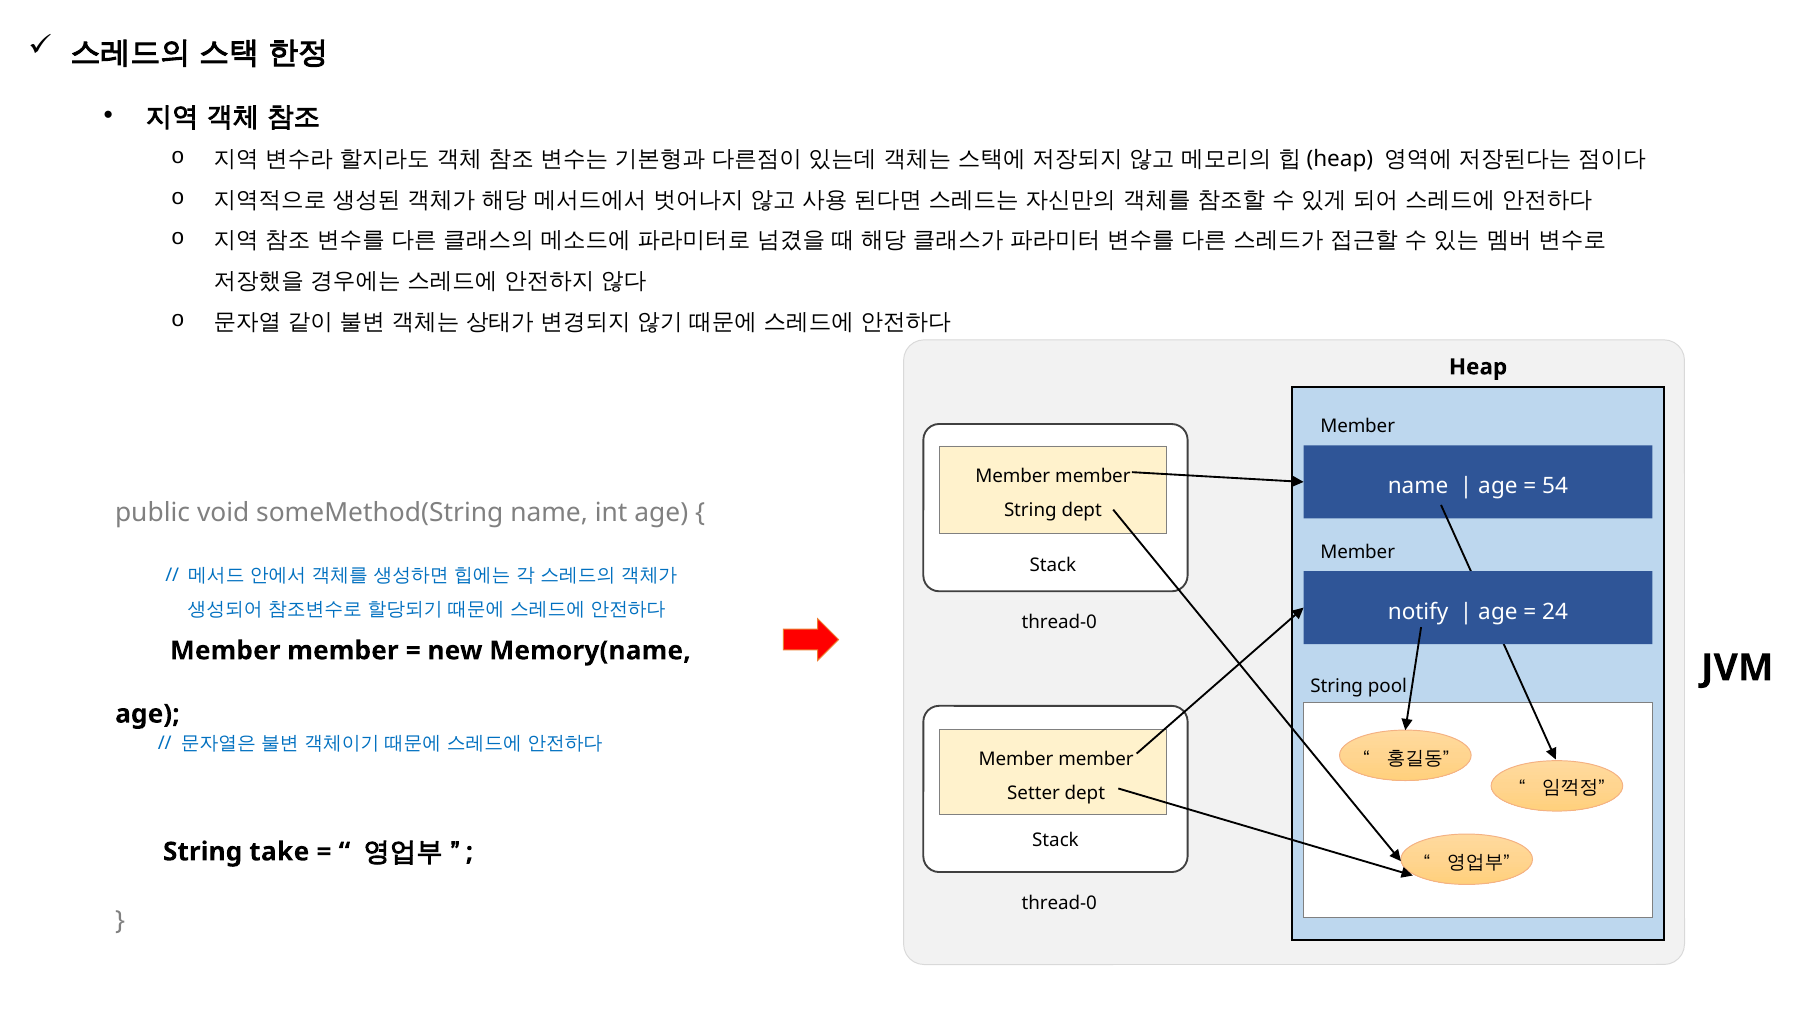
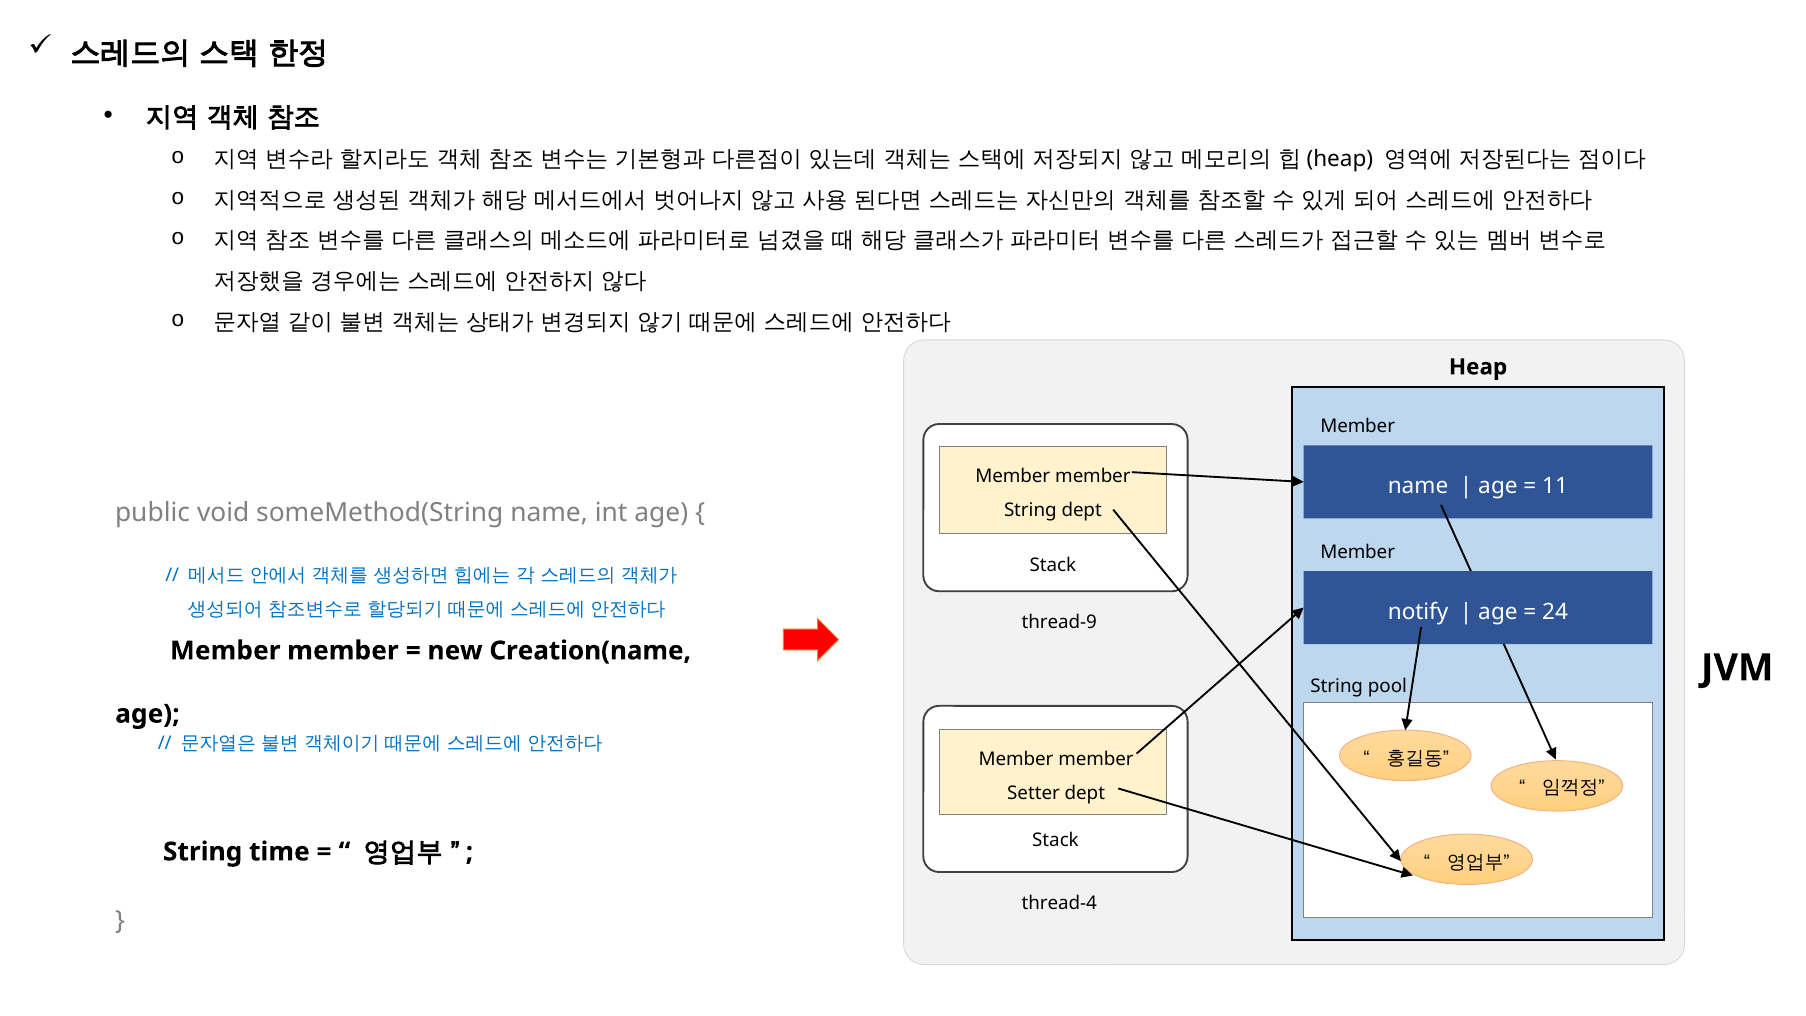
54: 54 -> 11 (1555, 486)
thread-0: thread-0 -> thread-9 (1059, 622)
Memory(name: Memory(name -> Creation(name (590, 651)
take: take -> time (279, 852)
thread-0: thread-0 -> thread-4 (1059, 903)
